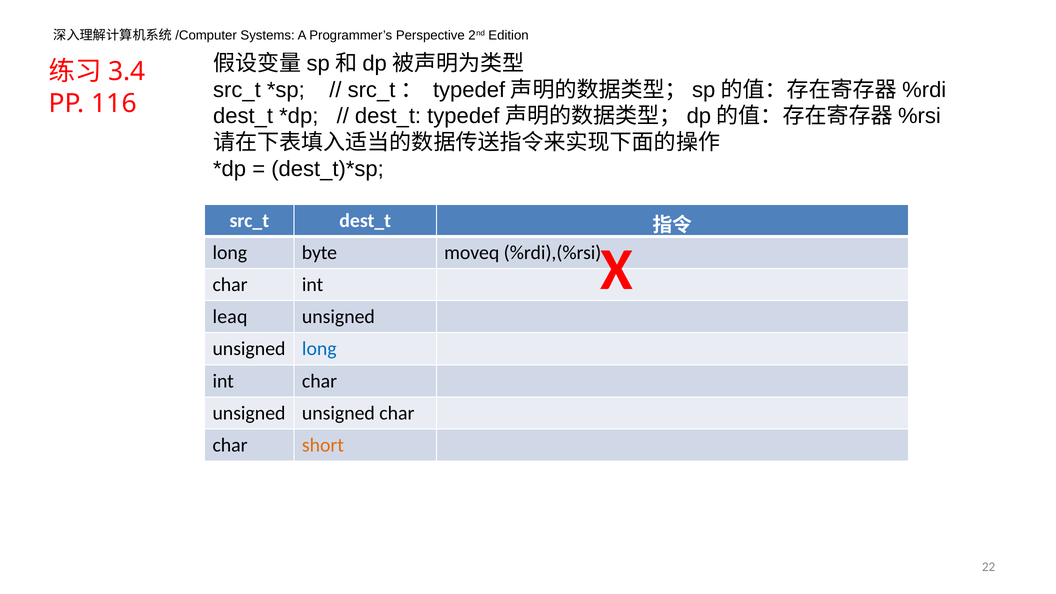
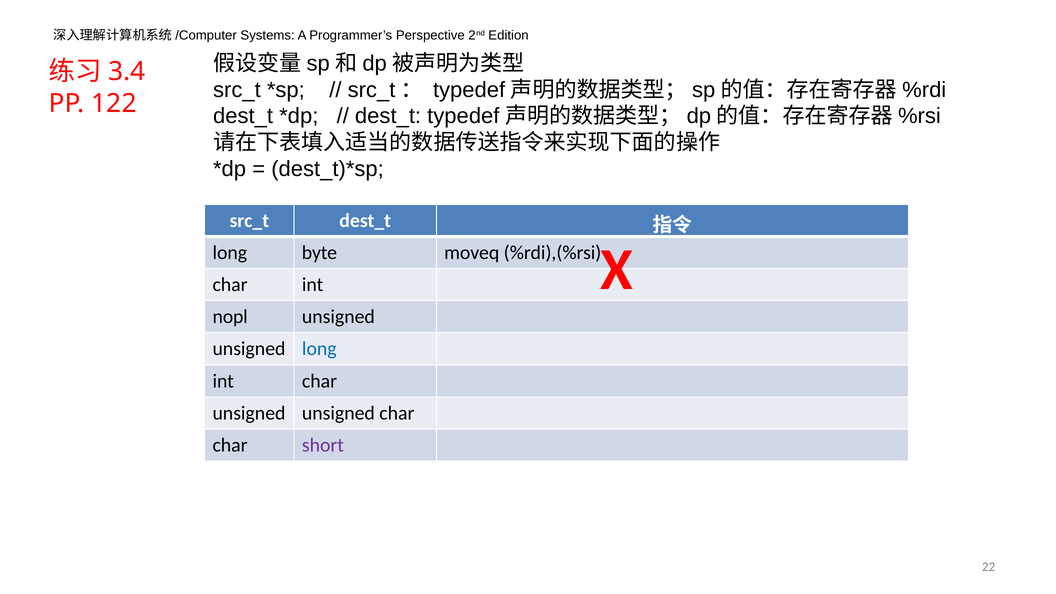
116: 116 -> 122 (114, 103)
leaq: leaq -> nopl (230, 317)
short colour: orange -> purple (323, 445)
